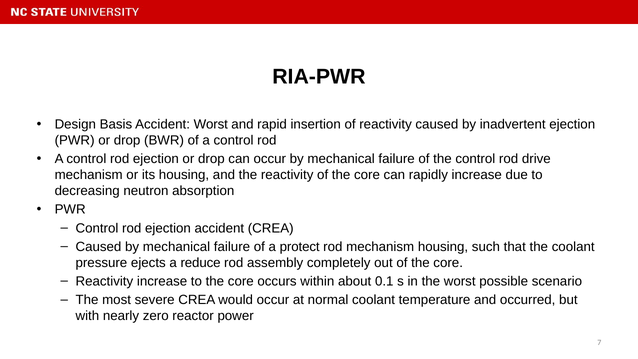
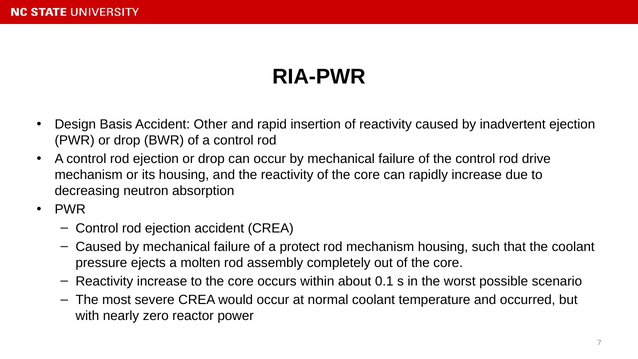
Accident Worst: Worst -> Other (211, 124)
reduce: reduce -> molten (201, 263)
